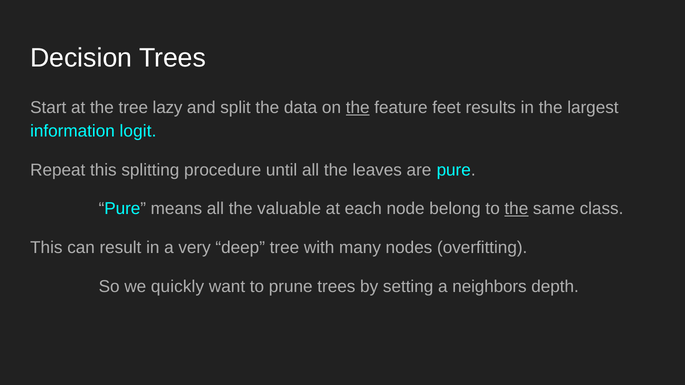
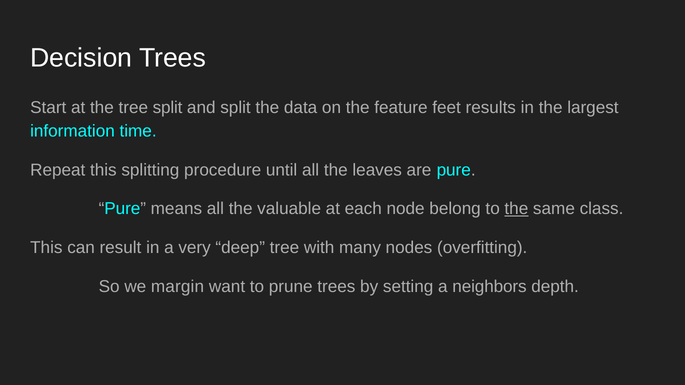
tree lazy: lazy -> split (168, 108)
the underline: present -> none (358, 108)
logit: logit -> time (138, 131)
quickly: quickly -> margin (178, 287)
